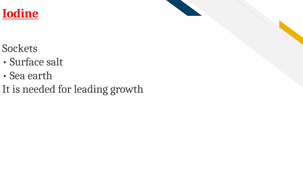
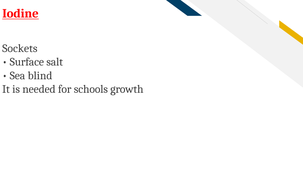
earth: earth -> blind (40, 76)
leading: leading -> schools (91, 89)
